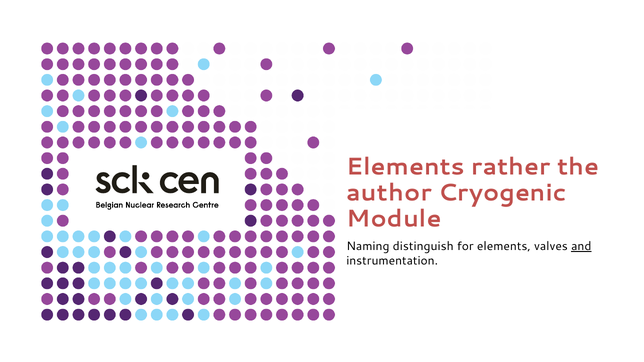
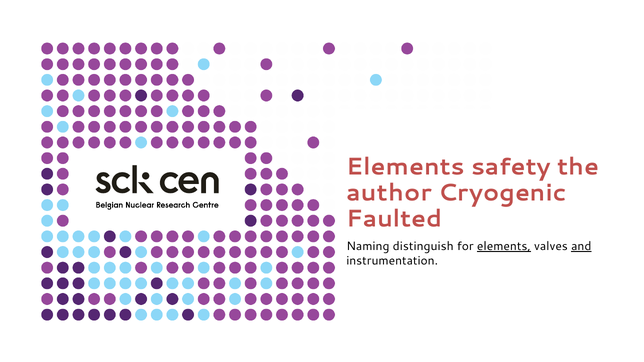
rather: rather -> safety (511, 167)
Module: Module -> Faulted (394, 219)
elements underline: none -> present (504, 247)
